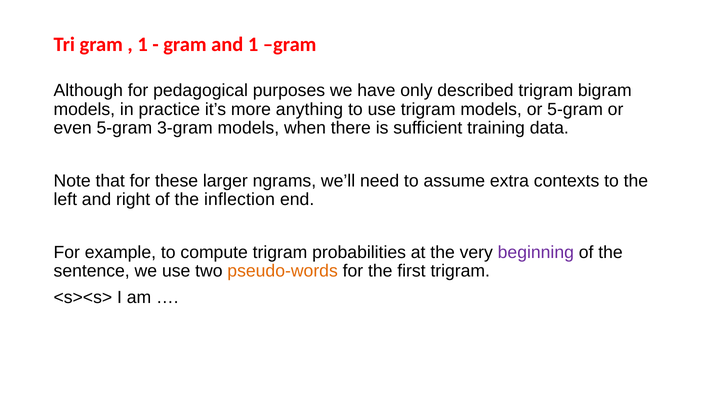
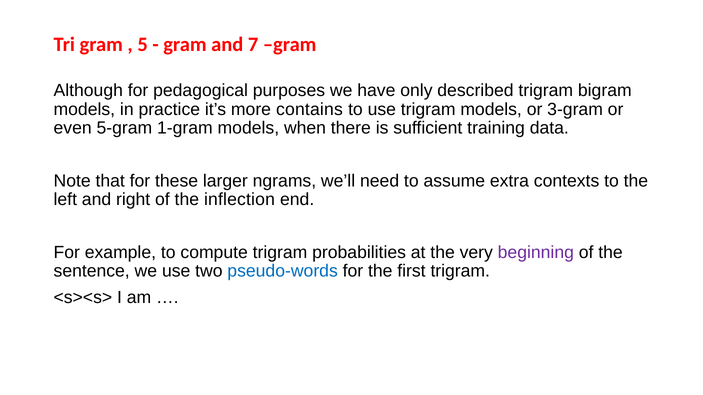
1: 1 -> 5 (143, 45)
and 1: 1 -> 7 (253, 45)
anything: anything -> contains (309, 109)
or 5-gram: 5-gram -> 3-gram (575, 109)
3-gram: 3-gram -> 1-gram (185, 128)
pseudo-words colour: orange -> blue (283, 271)
